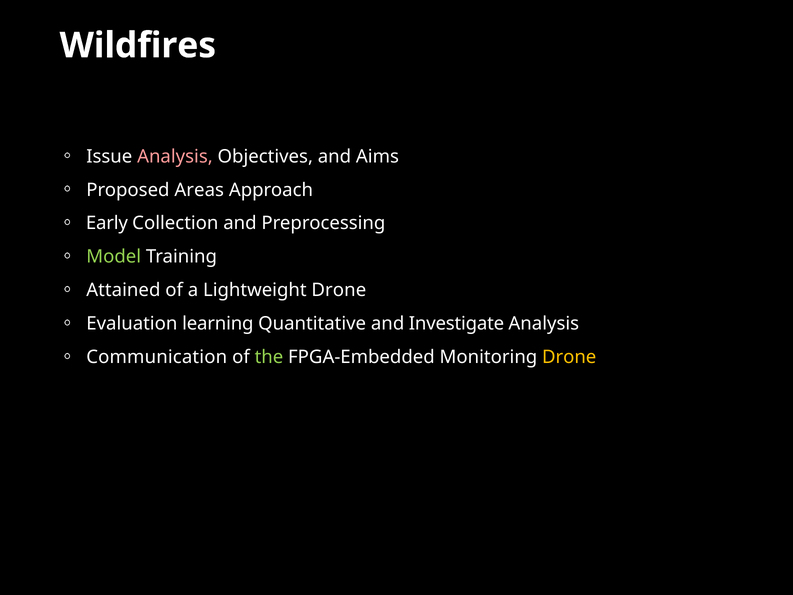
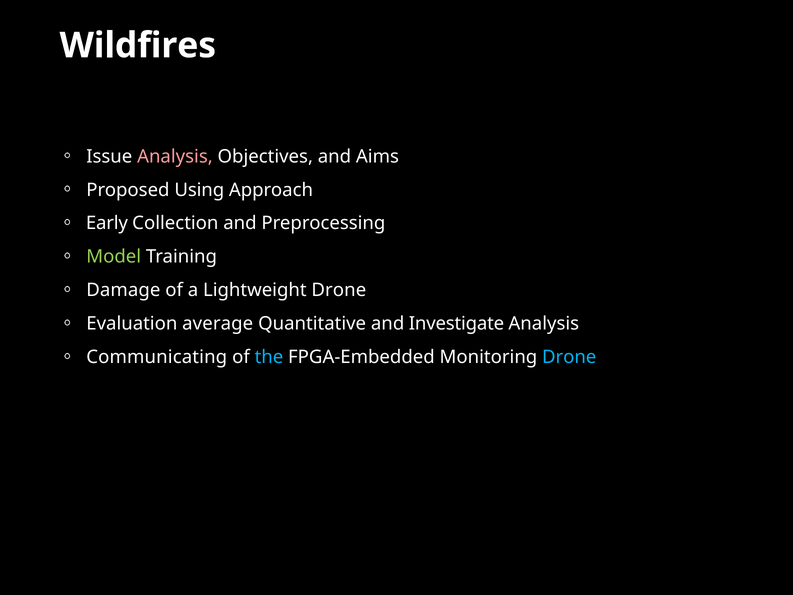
Areas: Areas -> Using (199, 190)
Attained: Attained -> Damage (123, 290)
learning: learning -> average (218, 324)
Communication: Communication -> Communicating (157, 357)
the colour: light green -> light blue (269, 357)
Drone colour: yellow -> light blue (569, 357)
